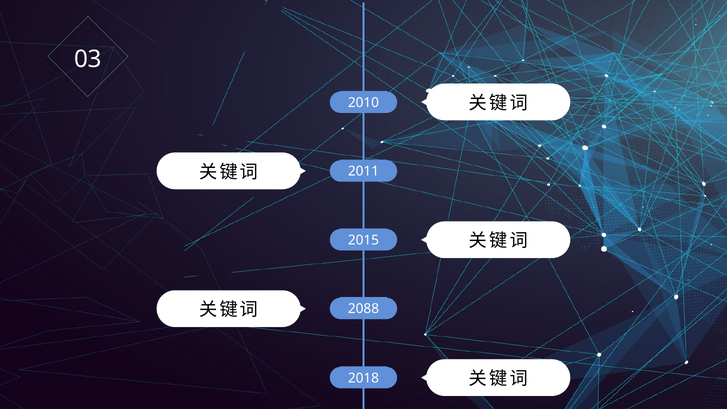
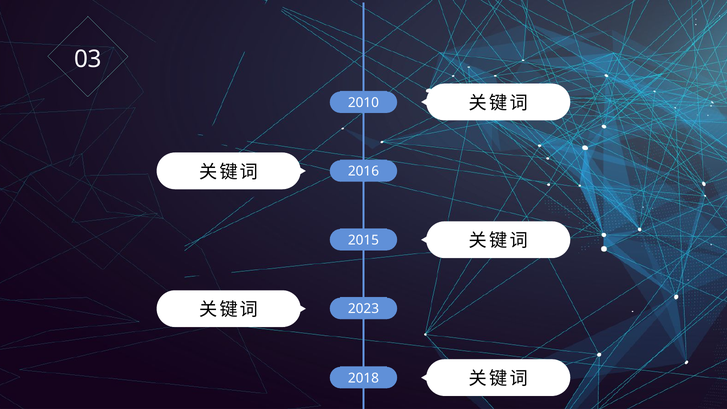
2011: 2011 -> 2016 (363, 171)
2088: 2088 -> 2023 (363, 309)
